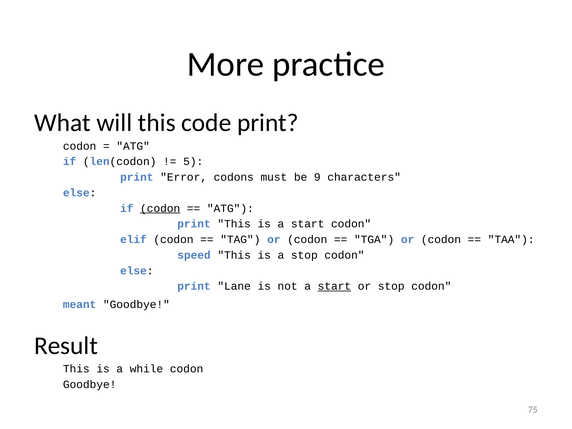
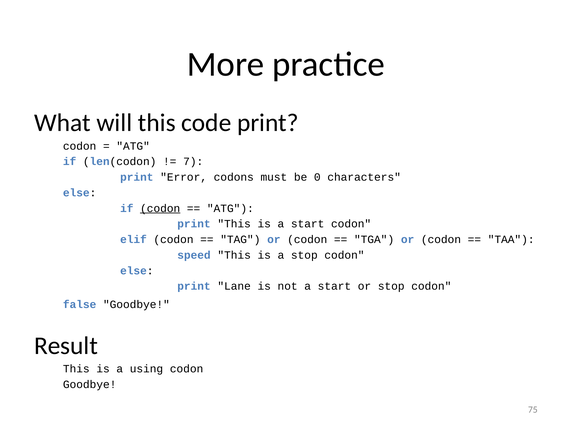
5: 5 -> 7 (193, 162)
9: 9 -> 0 (317, 177)
start underline: present -> none (334, 286)
meant: meant -> false (80, 304)
while: while -> using (146, 369)
